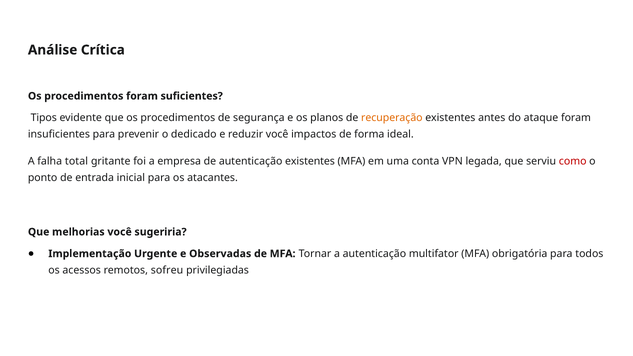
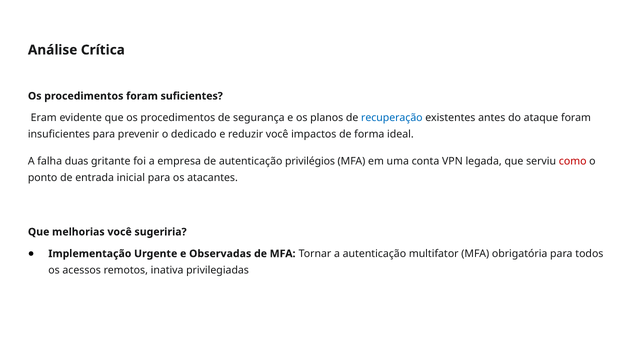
Tipos: Tipos -> Eram (44, 118)
recuperação colour: orange -> blue (392, 118)
total: total -> duas (77, 161)
autenticação existentes: existentes -> privilégios (310, 161)
sofreu: sofreu -> inativa (167, 270)
